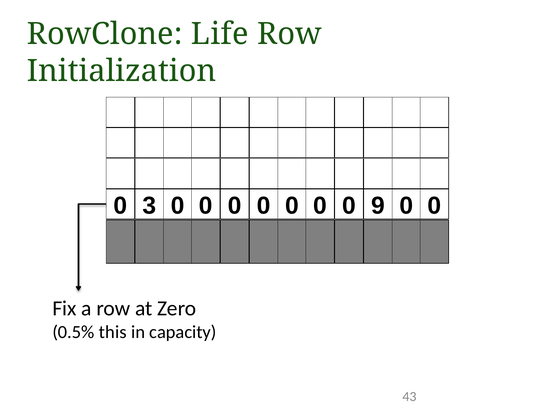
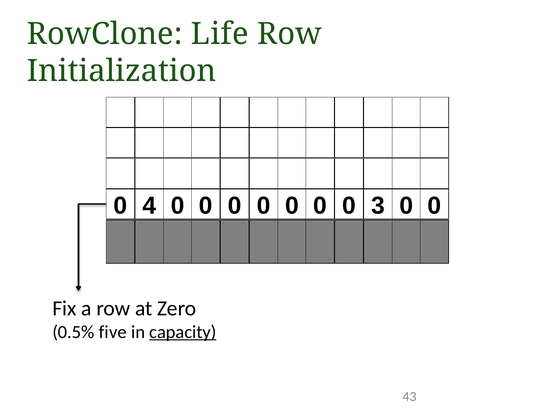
3: 3 -> 4 (149, 206)
9: 9 -> 3 (378, 206)
this: this -> five (113, 332)
capacity underline: none -> present (183, 332)
